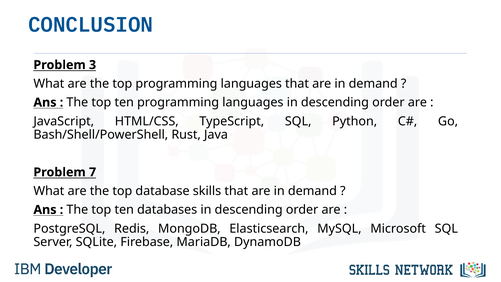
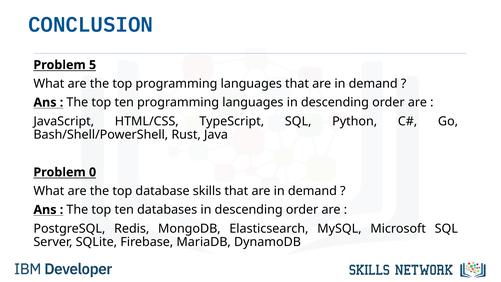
3: 3 -> 5 (93, 65)
7: 7 -> 0 (93, 172)
